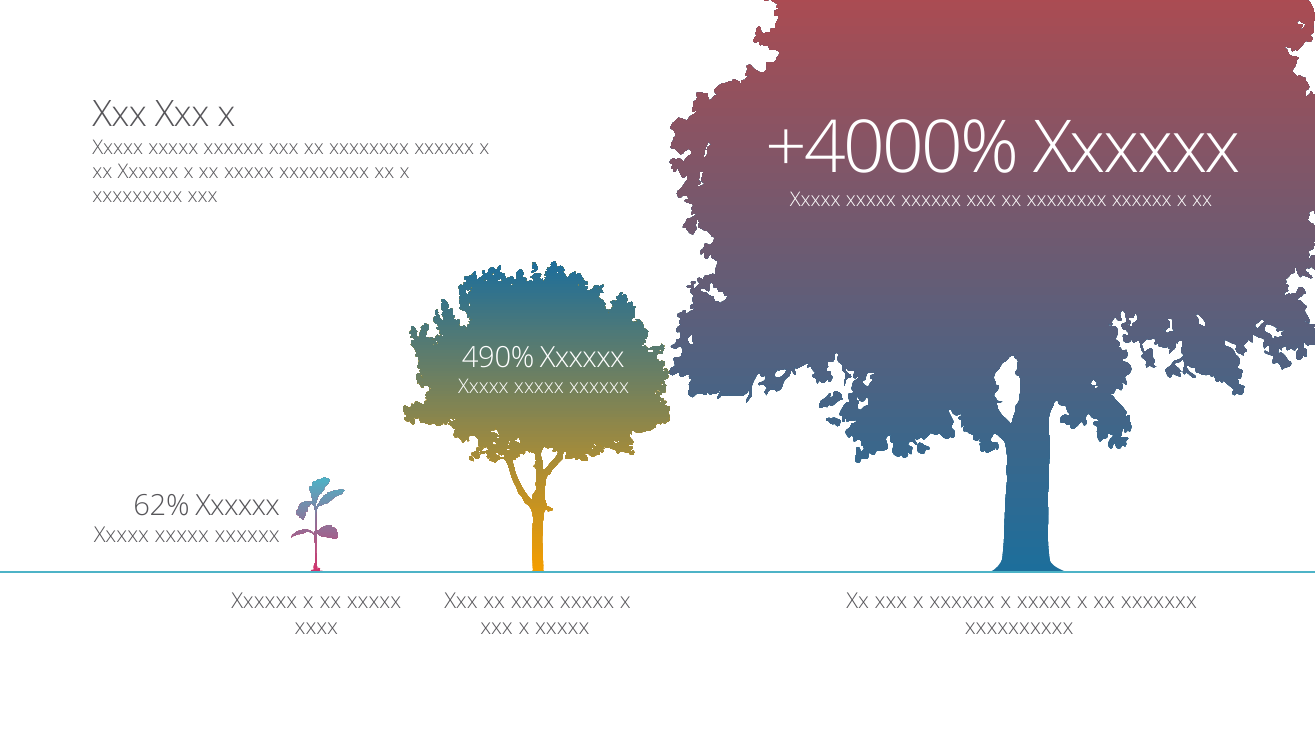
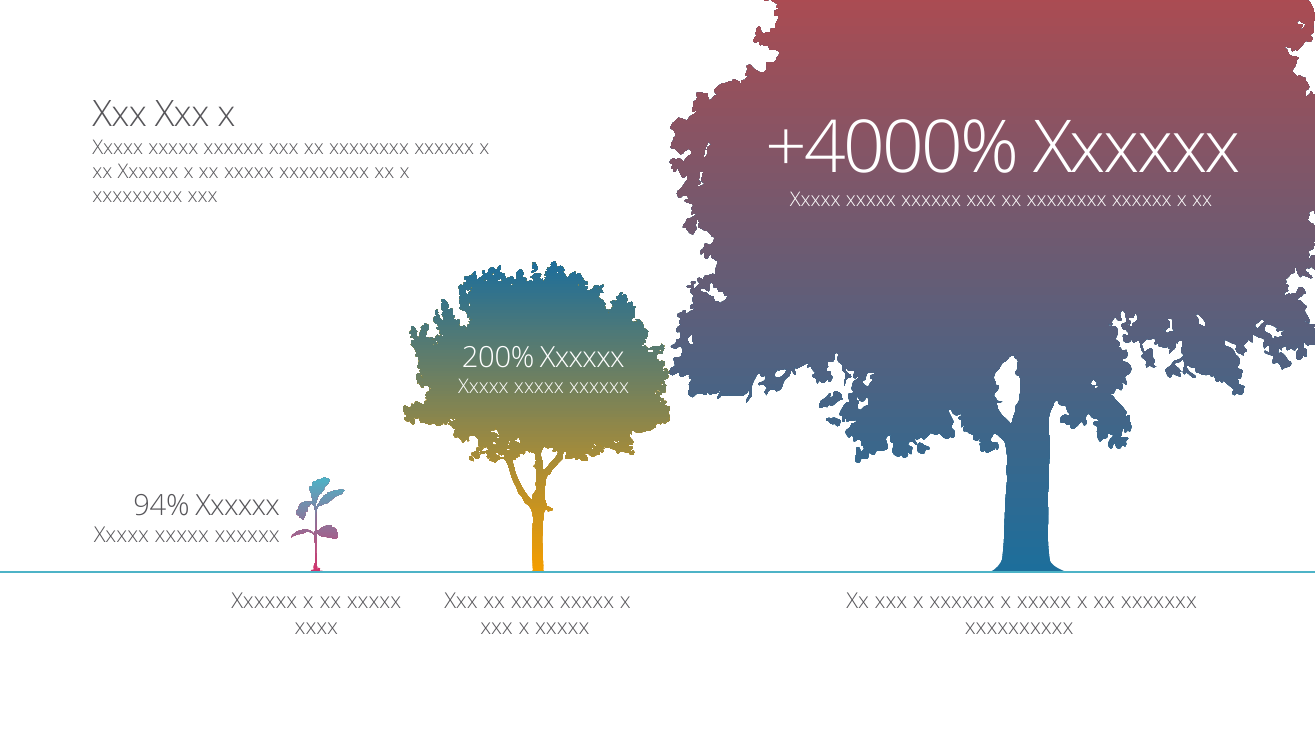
490%: 490% -> 200% (498, 359)
62%: 62% -> 94% (161, 506)
